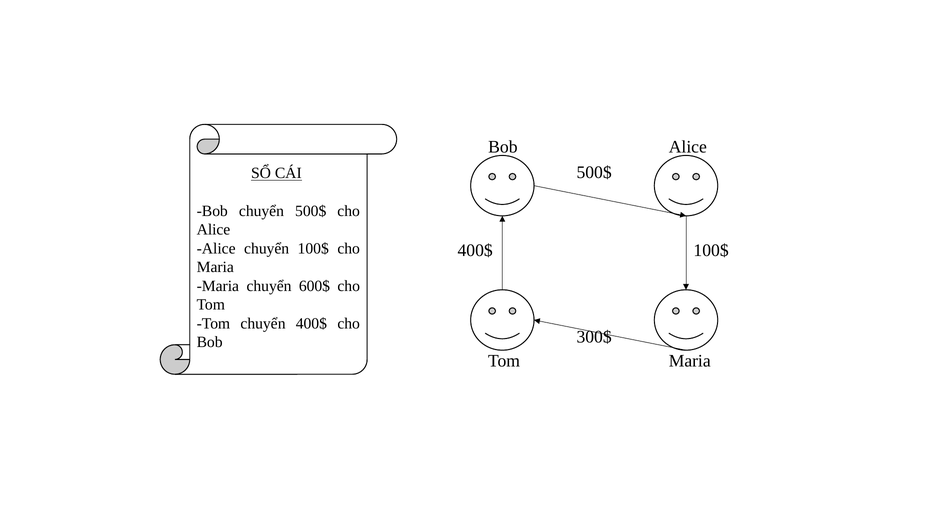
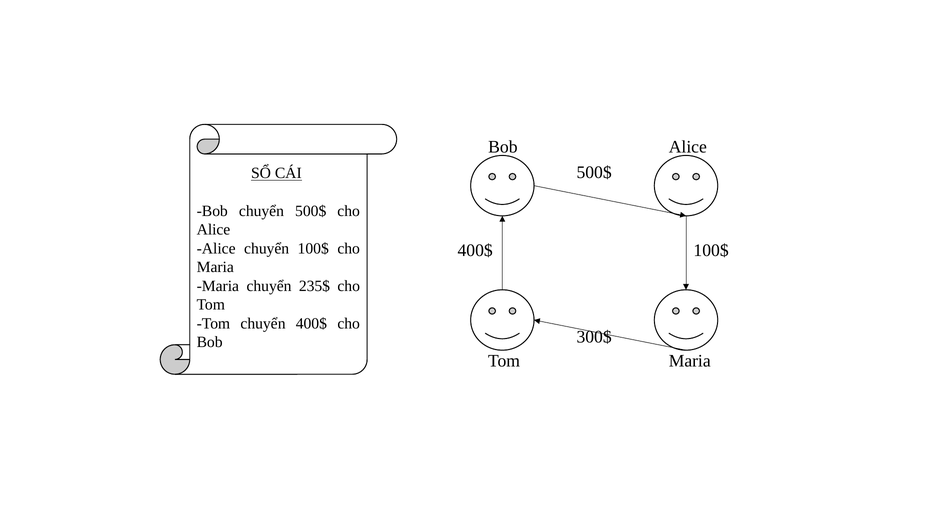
600$: 600$ -> 235$ (314, 286)
